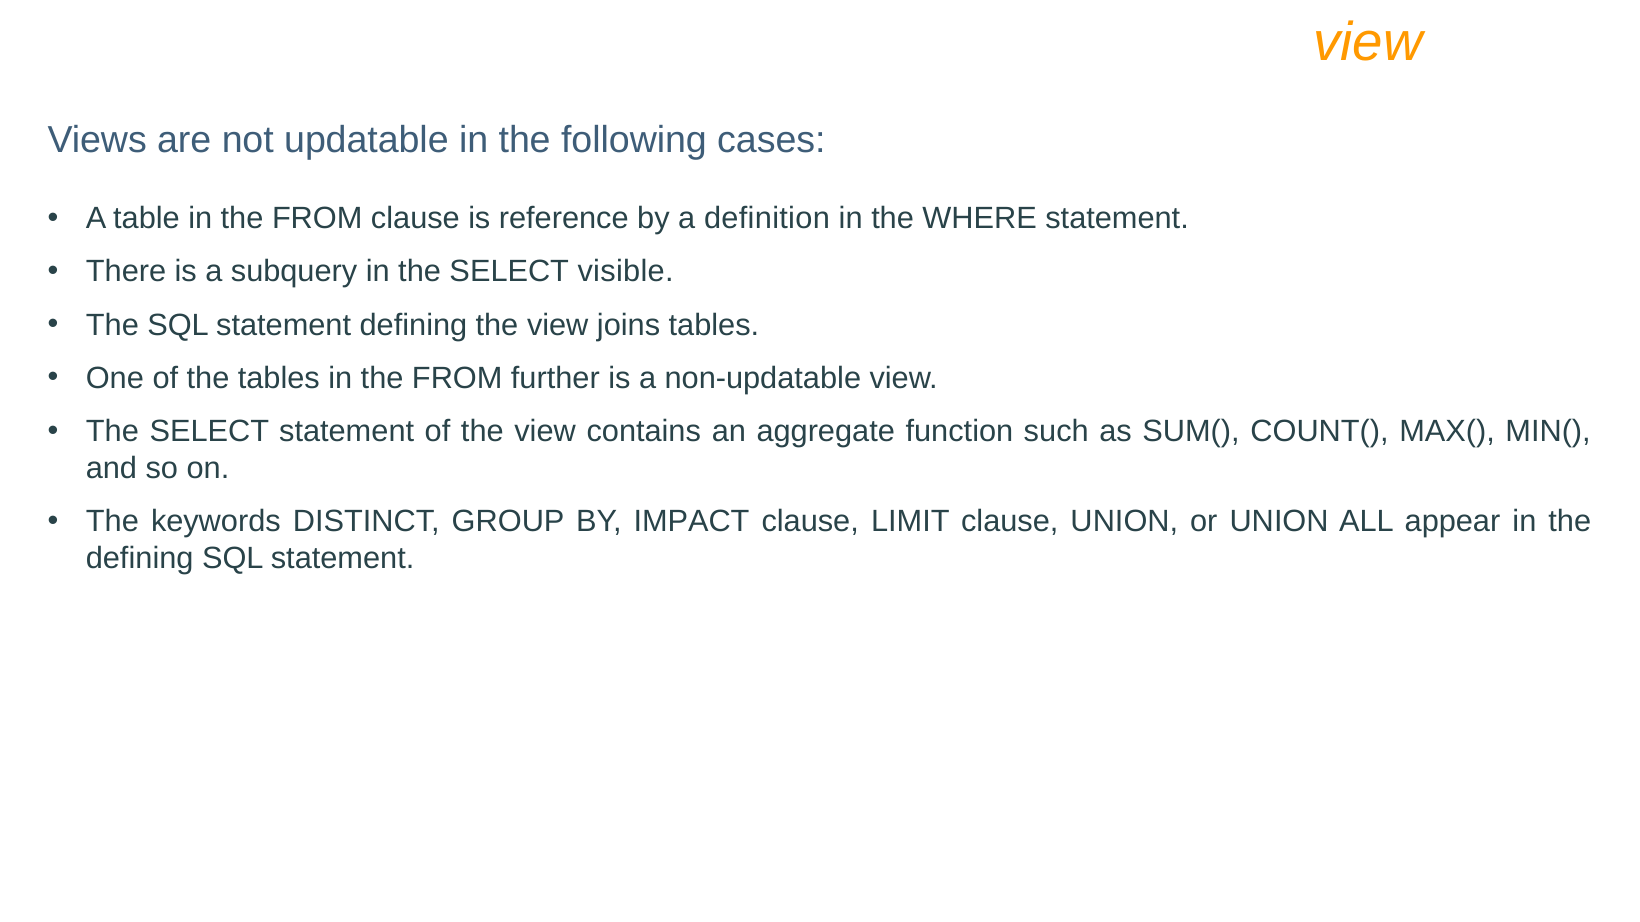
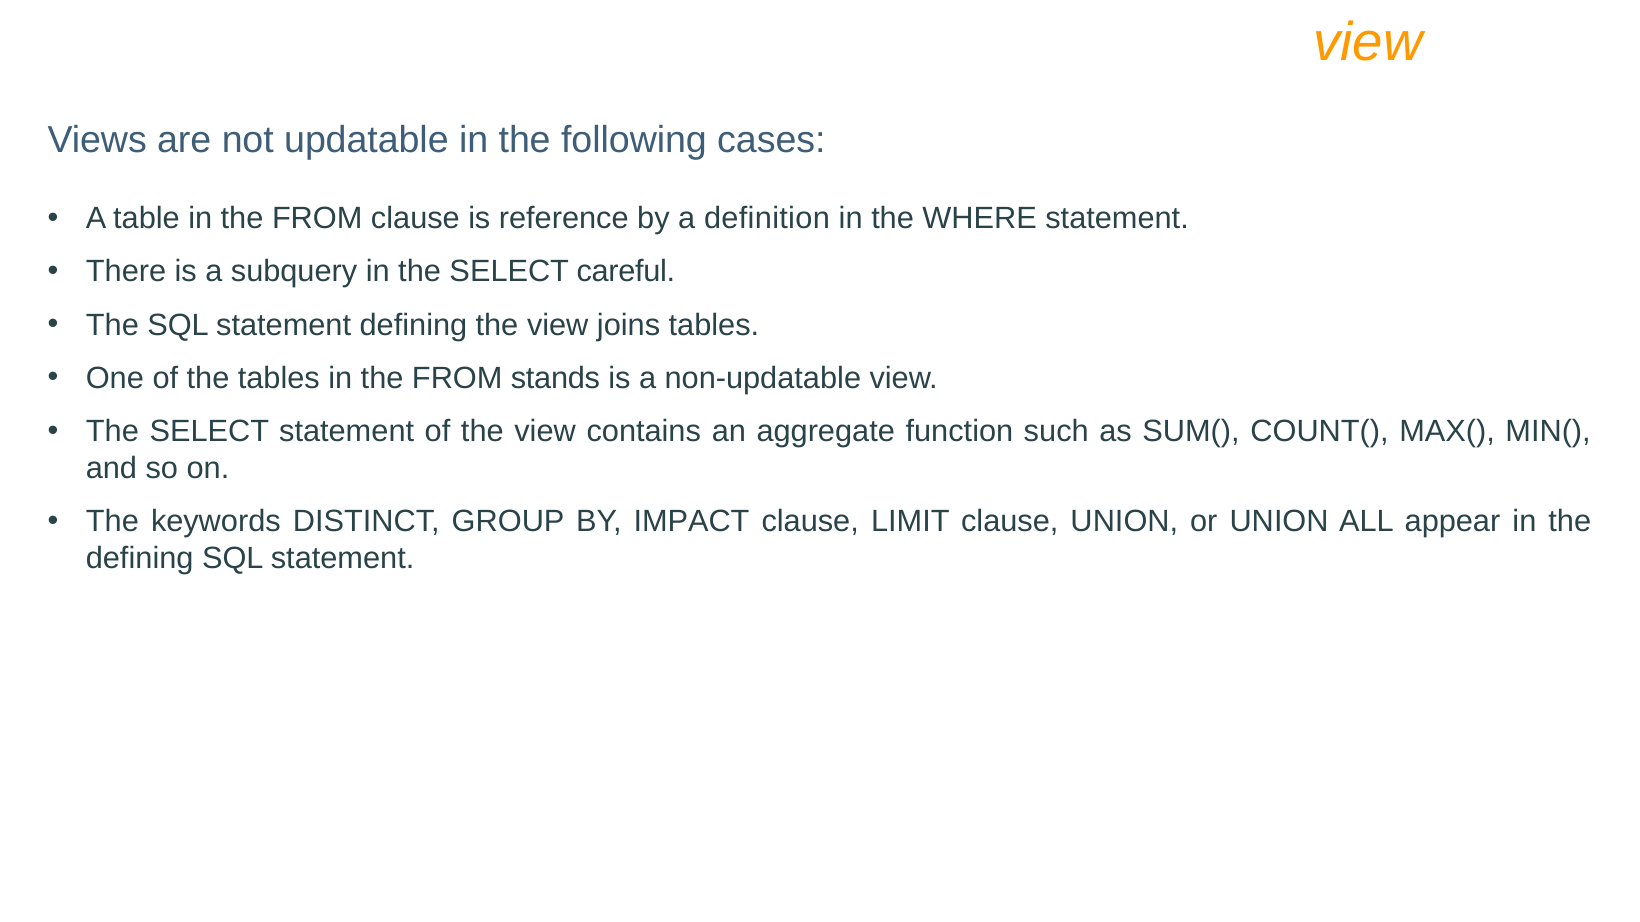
visible: visible -> careful (626, 272)
further: further -> stands (555, 379)
